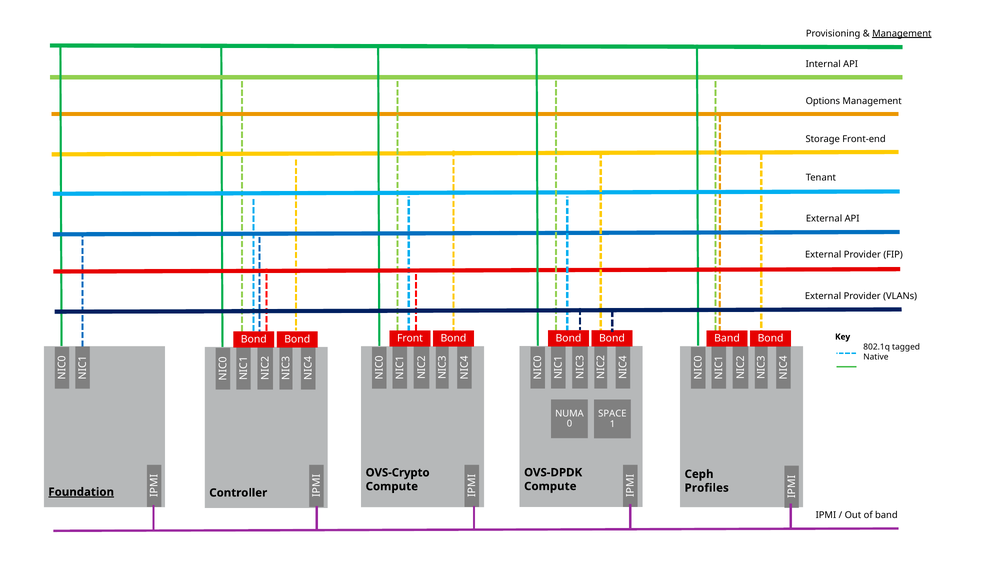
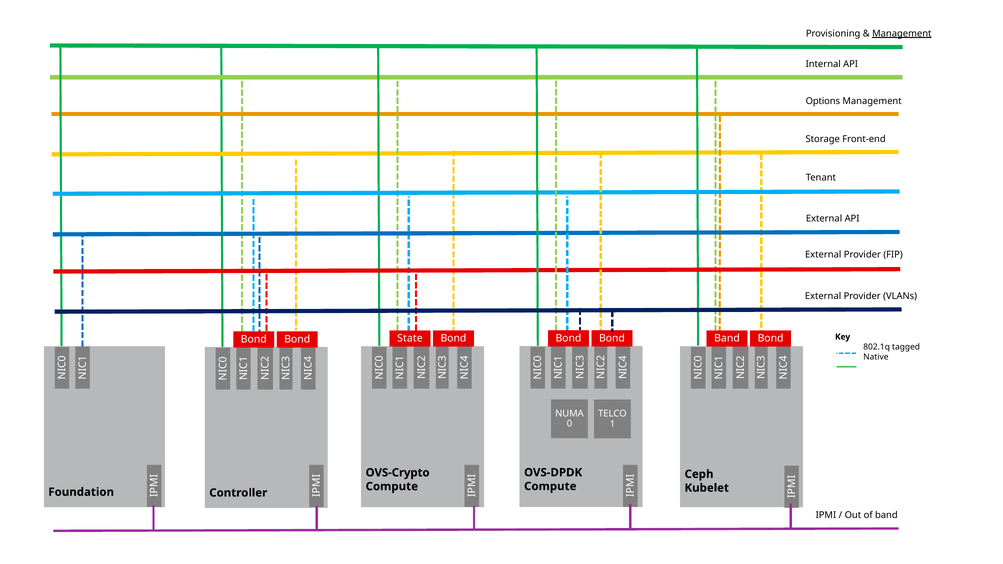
Front: Front -> State (410, 339)
SPACE: SPACE -> TELCO (612, 414)
Profiles: Profiles -> Kubelet (707, 488)
Foundation underline: present -> none (81, 492)
